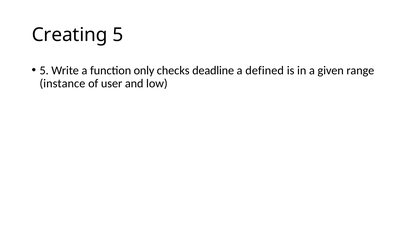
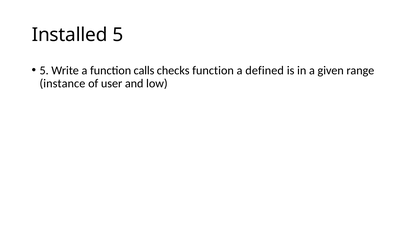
Creating: Creating -> Installed (70, 35)
only: only -> calls (144, 70)
checks deadline: deadline -> function (213, 70)
